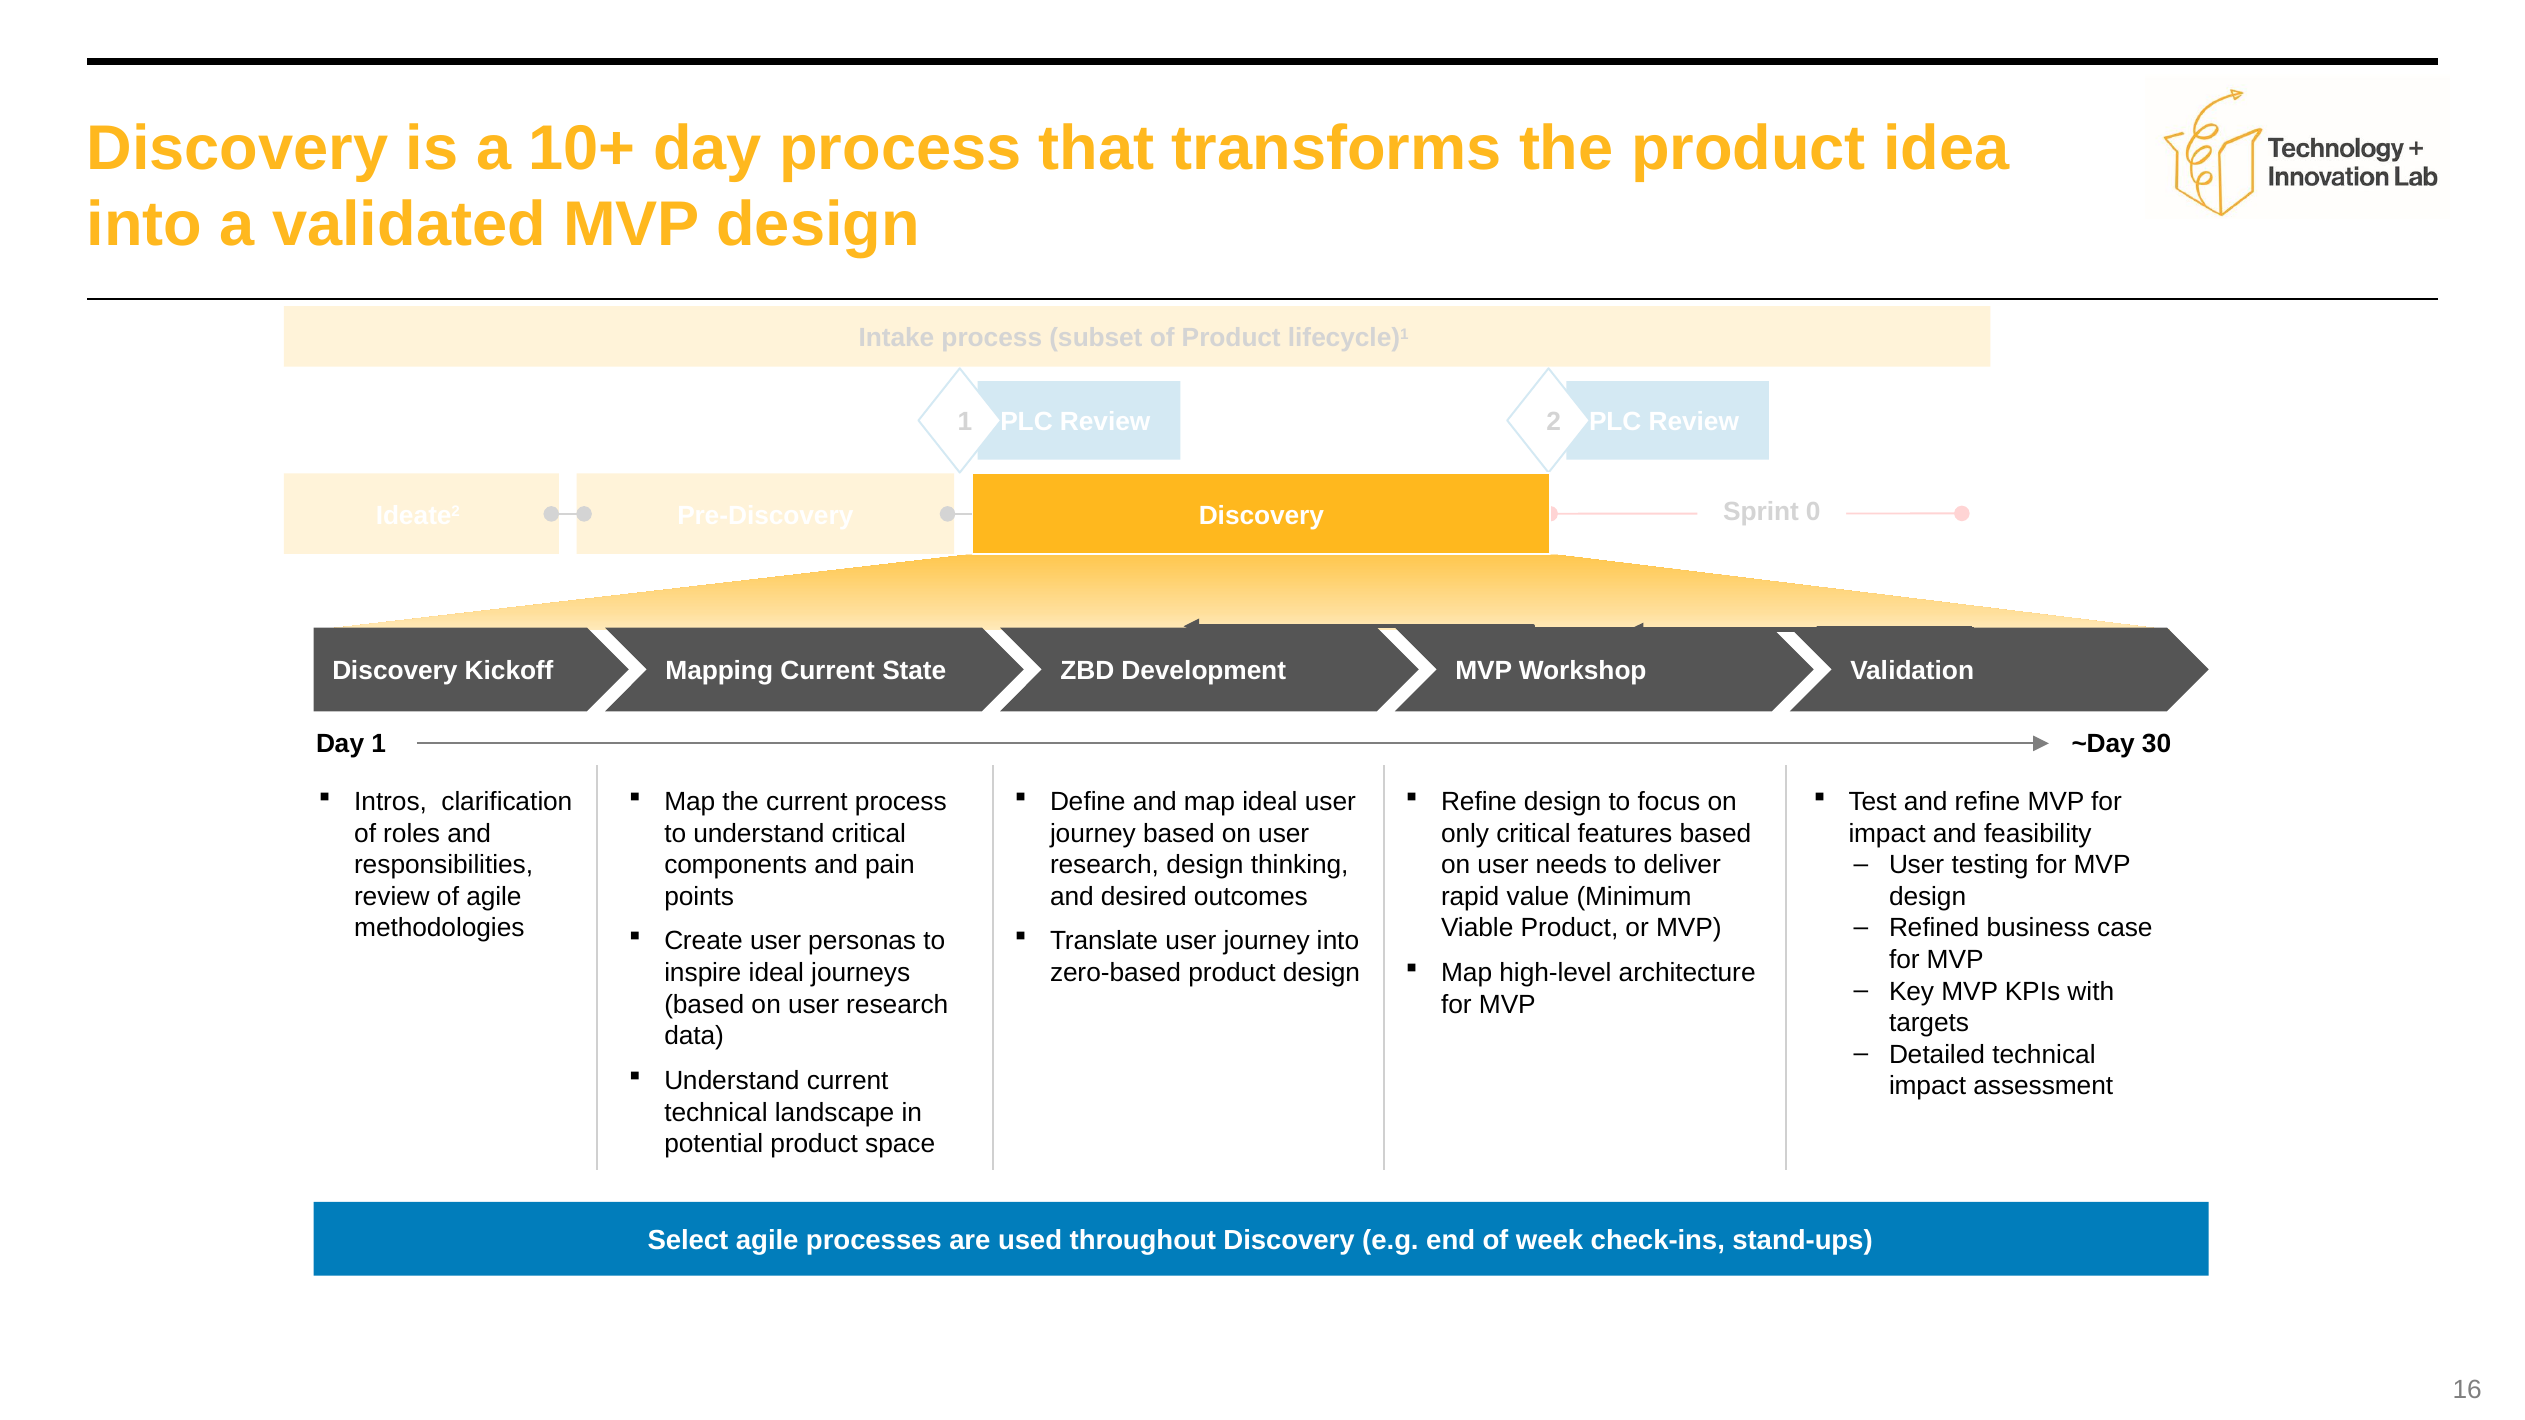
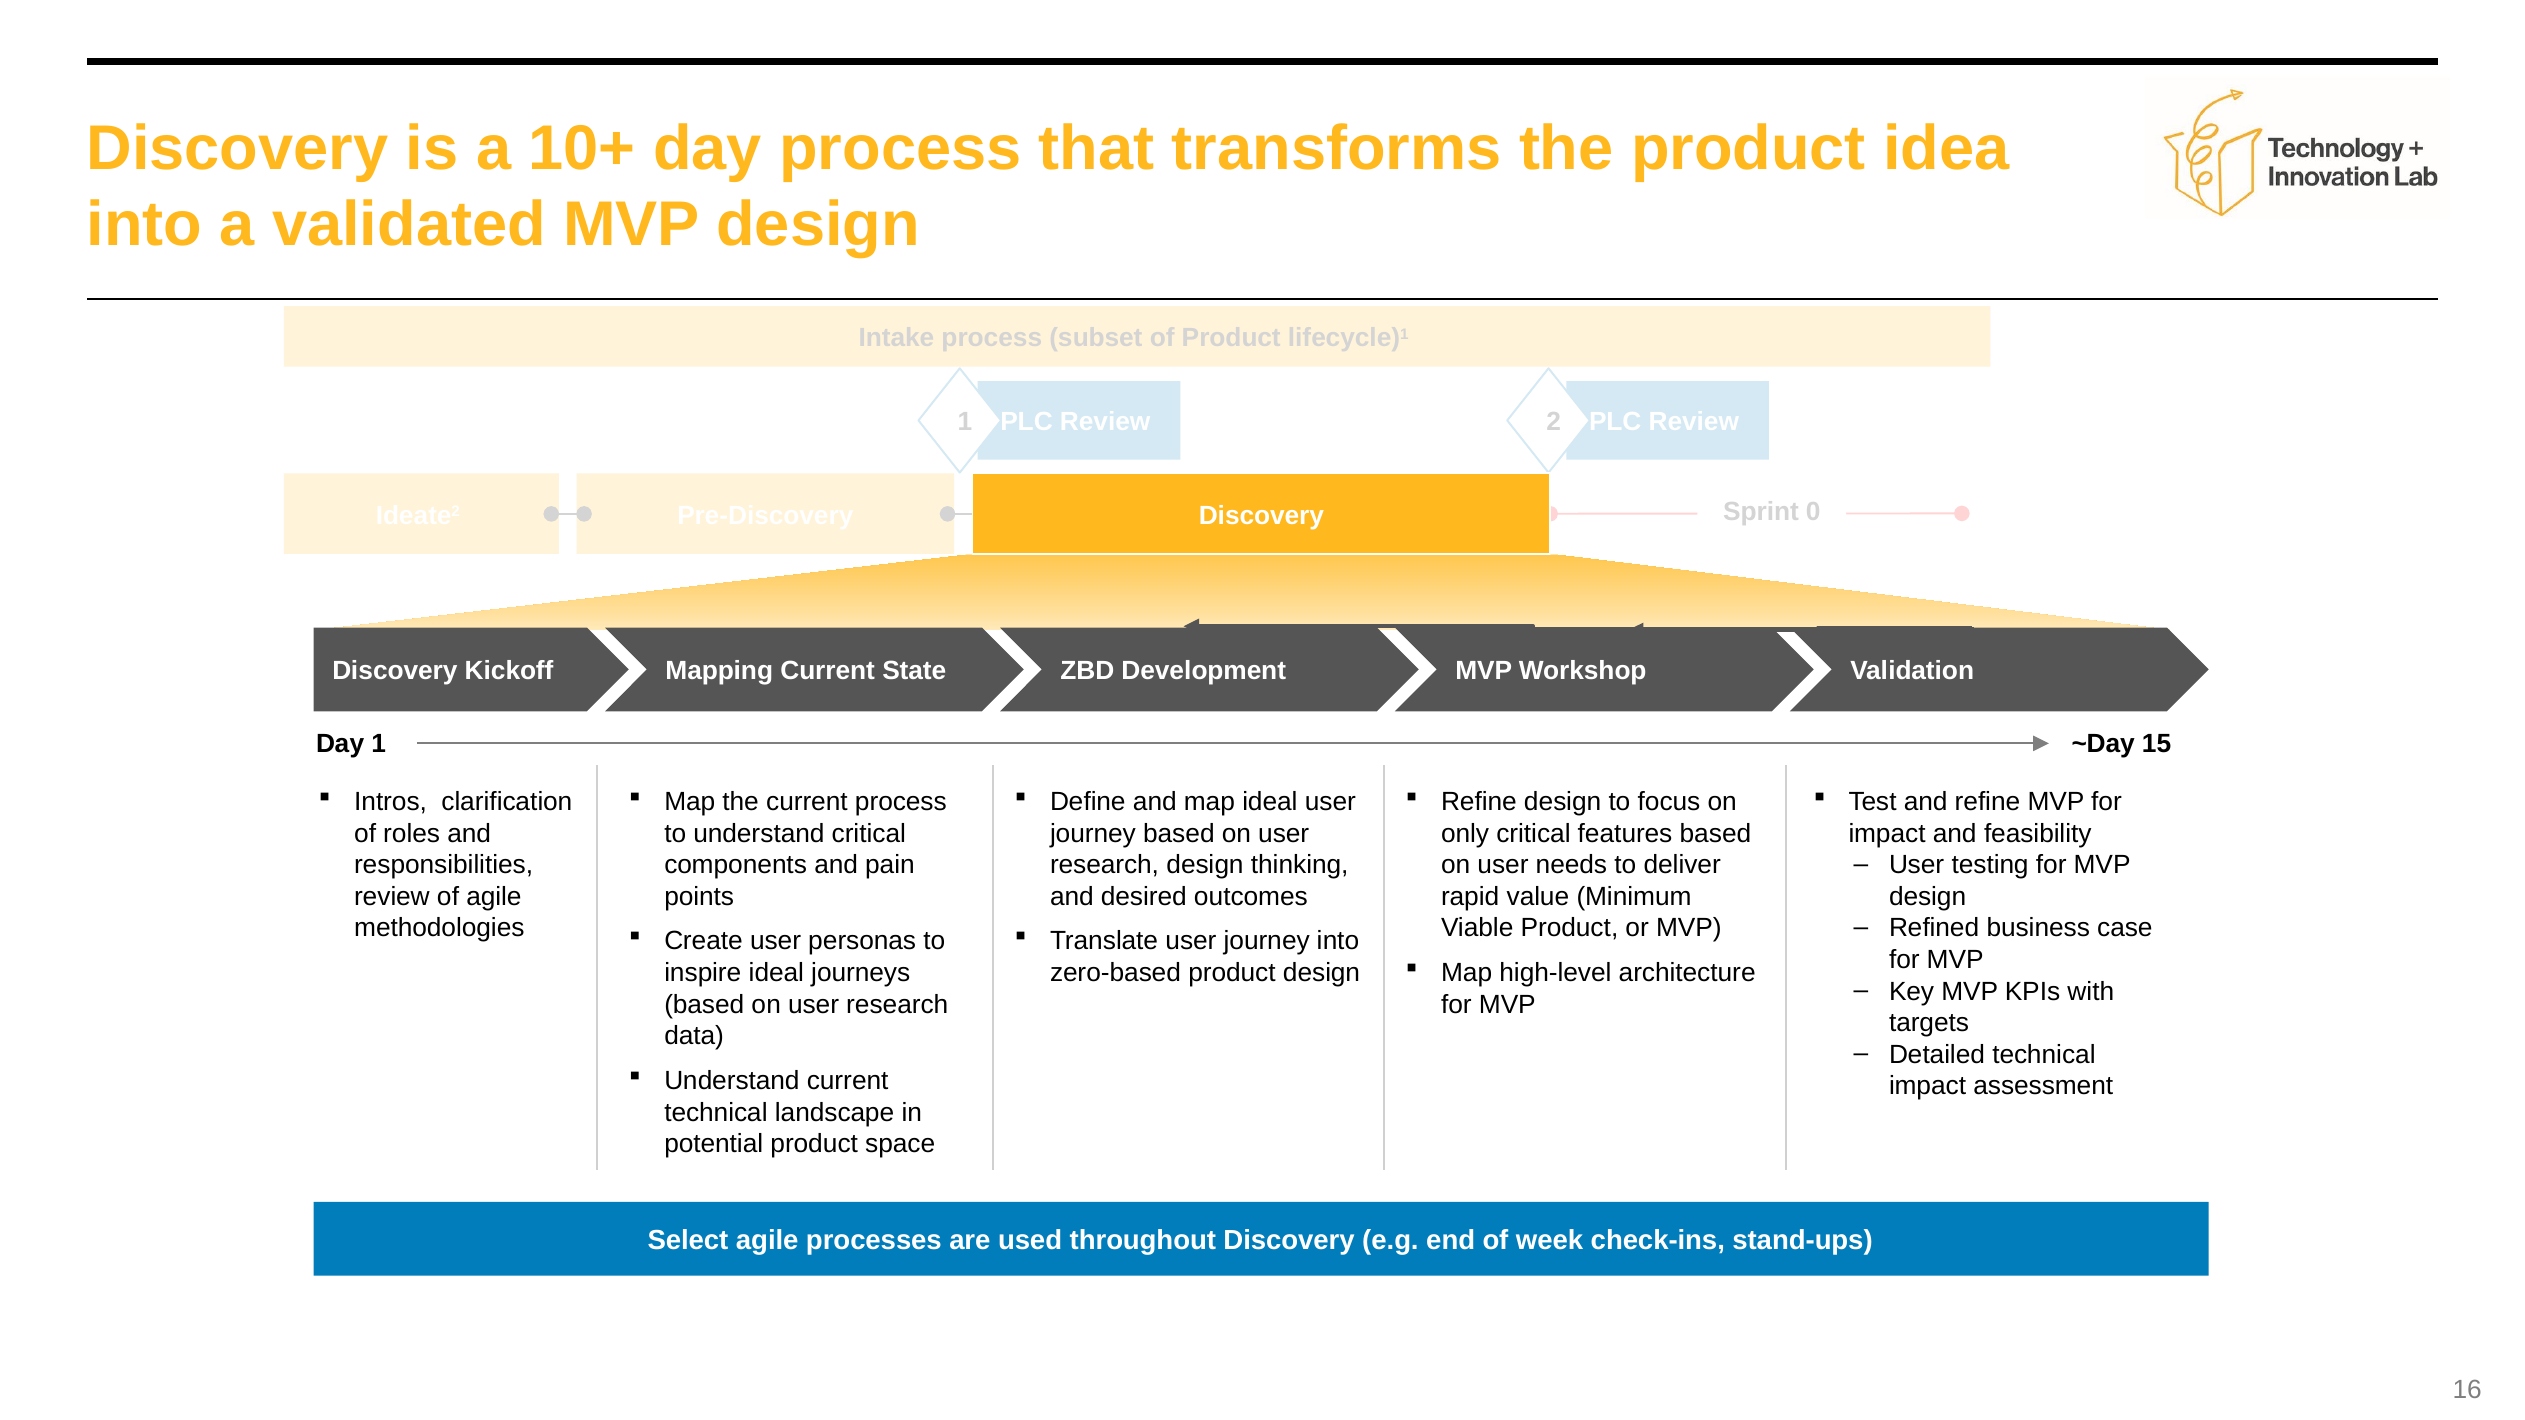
30: 30 -> 15 (2157, 744)
